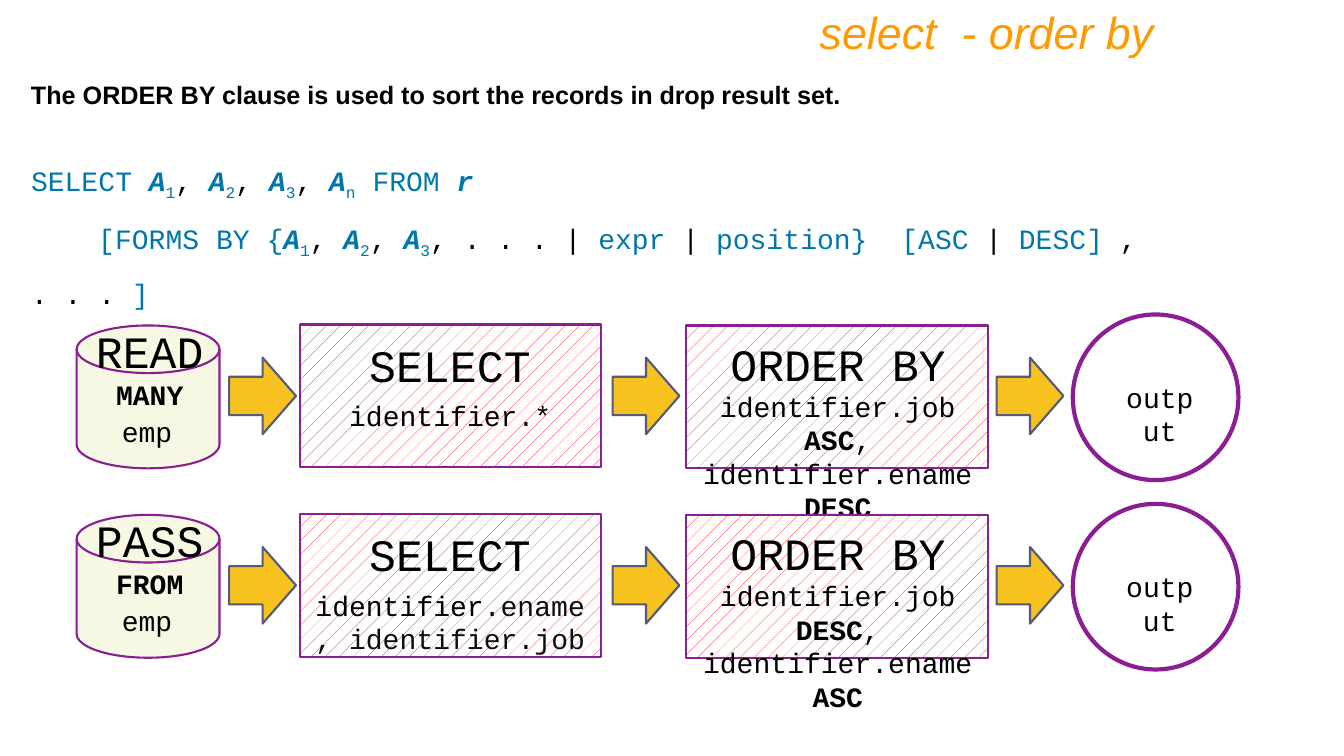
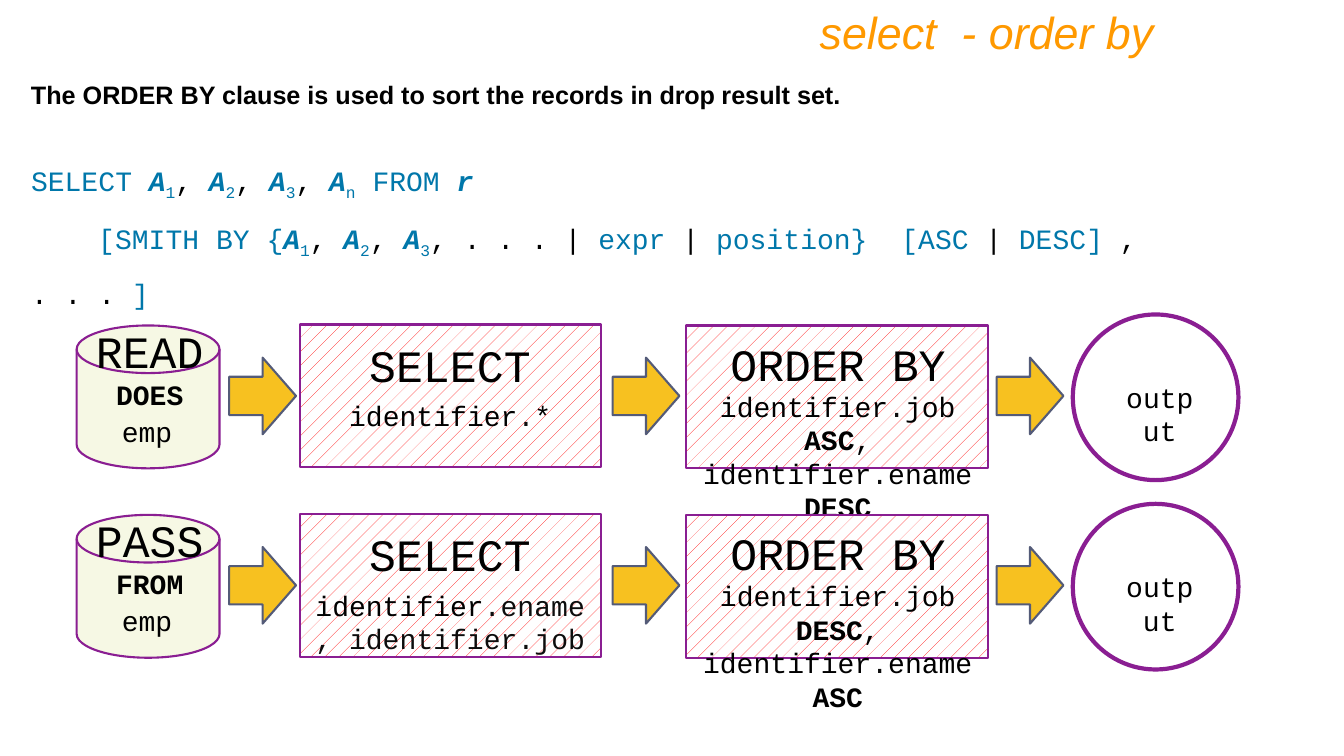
FORMS: FORMS -> SMITH (149, 240)
MANY: MANY -> DOES (150, 396)
